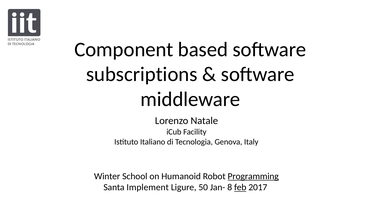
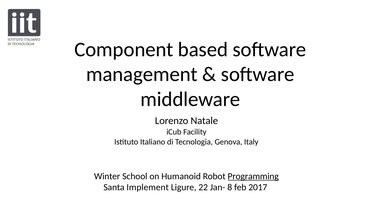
subscriptions: subscriptions -> management (142, 74)
50: 50 -> 22 (203, 187)
feb underline: present -> none (240, 187)
